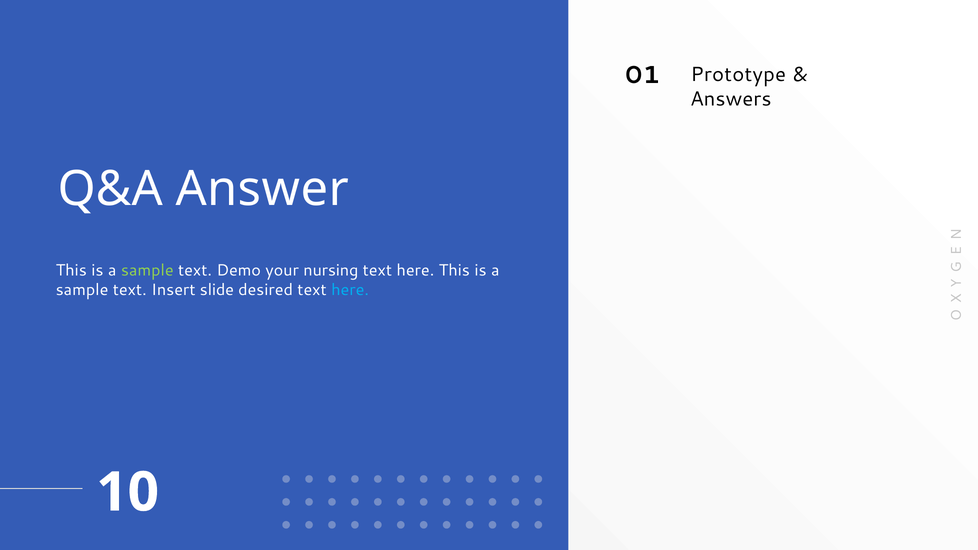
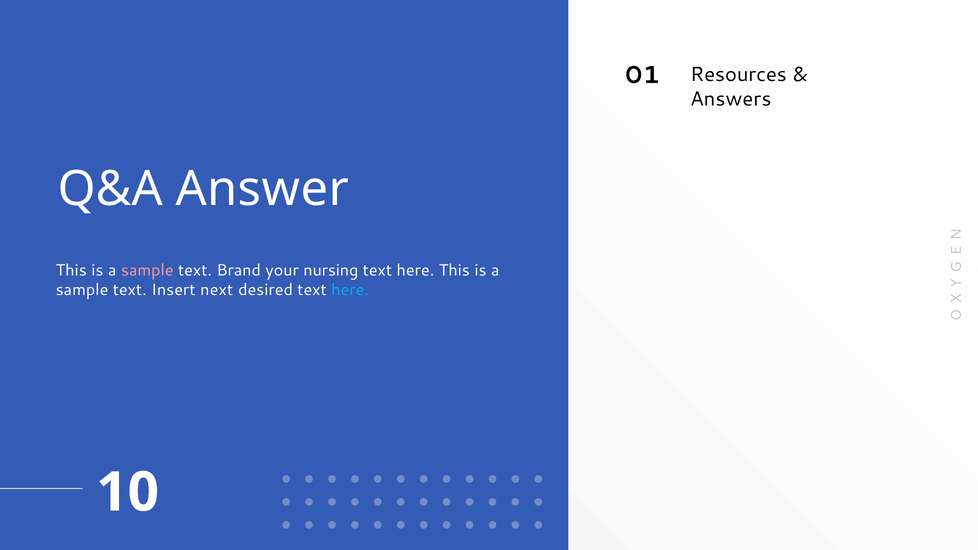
Prototype: Prototype -> Resources (738, 74)
sample colour: light green -> pink (147, 270)
Demo: Demo -> Brand (239, 270)
slide: slide -> next (217, 290)
